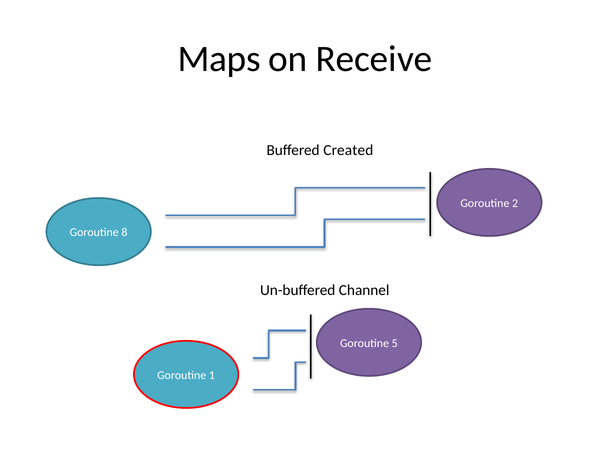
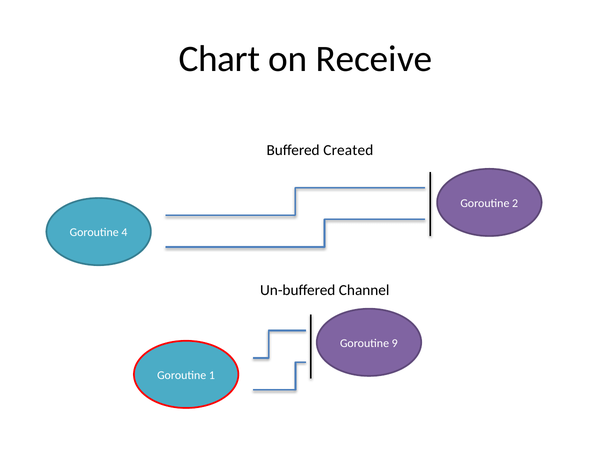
Maps: Maps -> Chart (219, 59)
8: 8 -> 4 (124, 233)
5: 5 -> 9 (395, 343)
